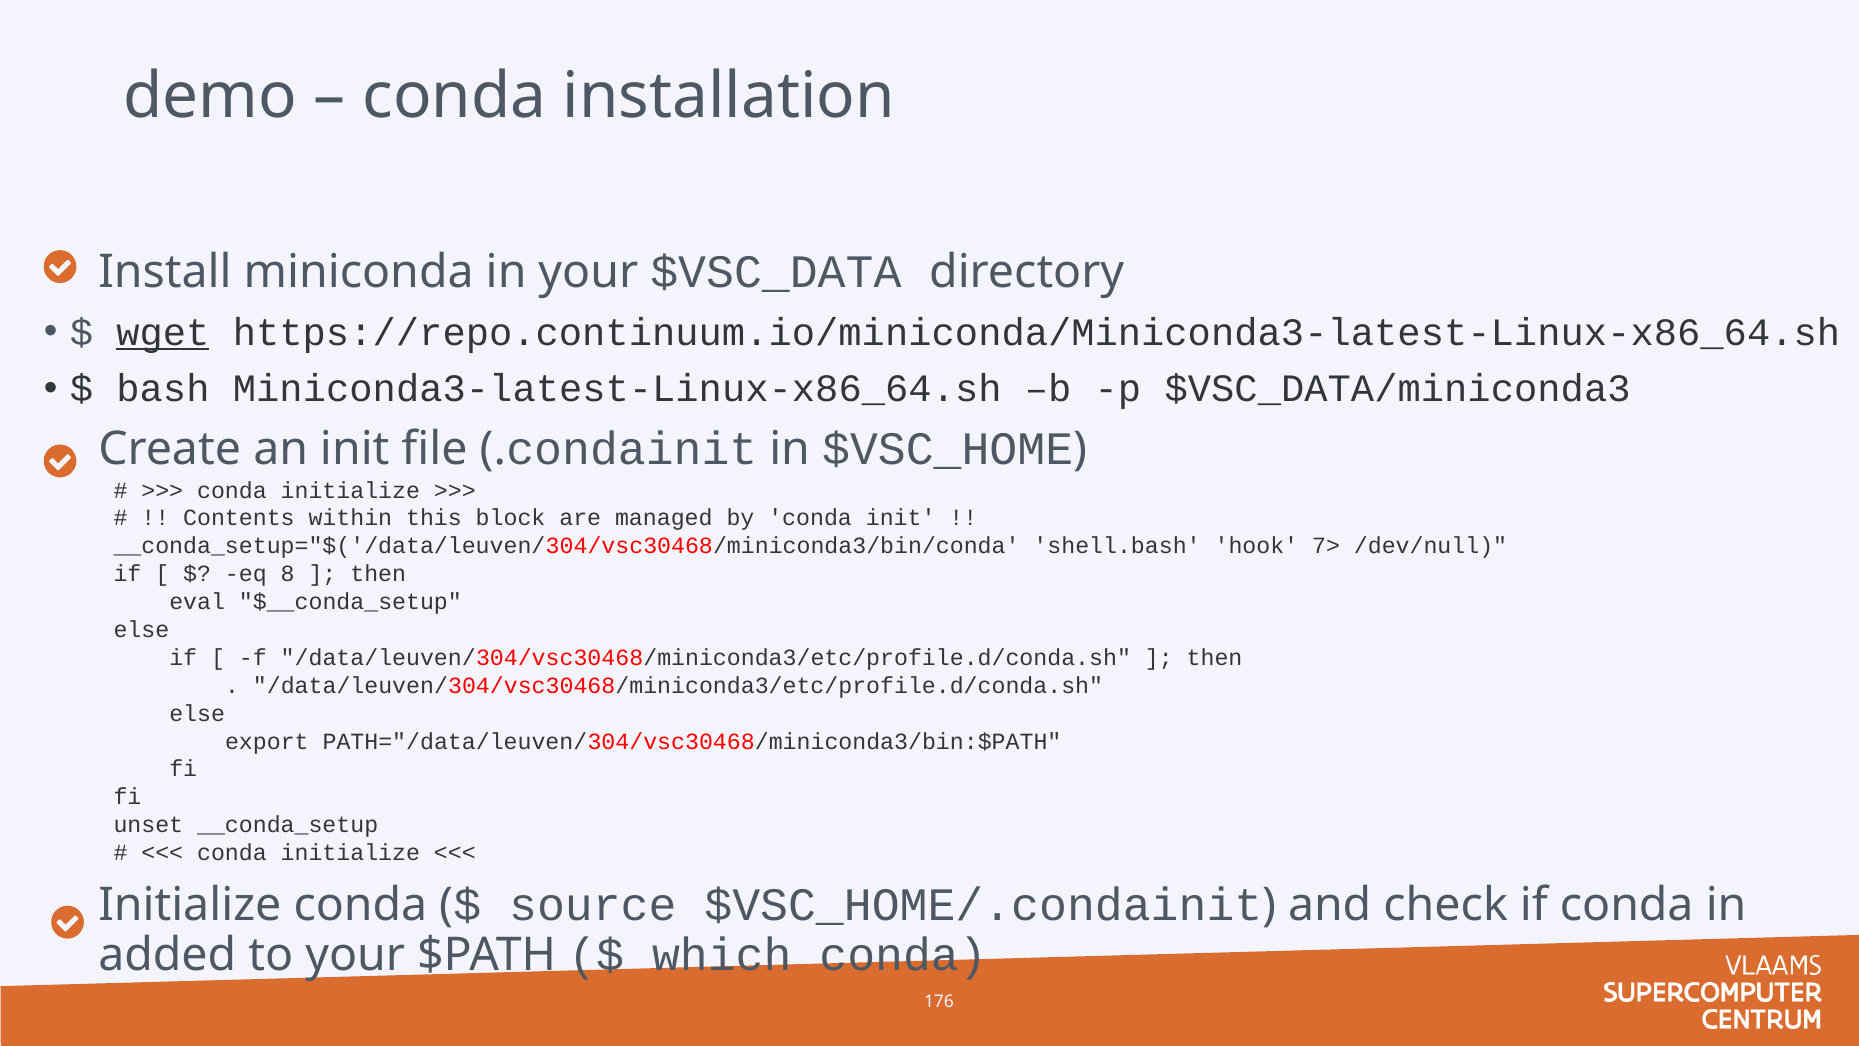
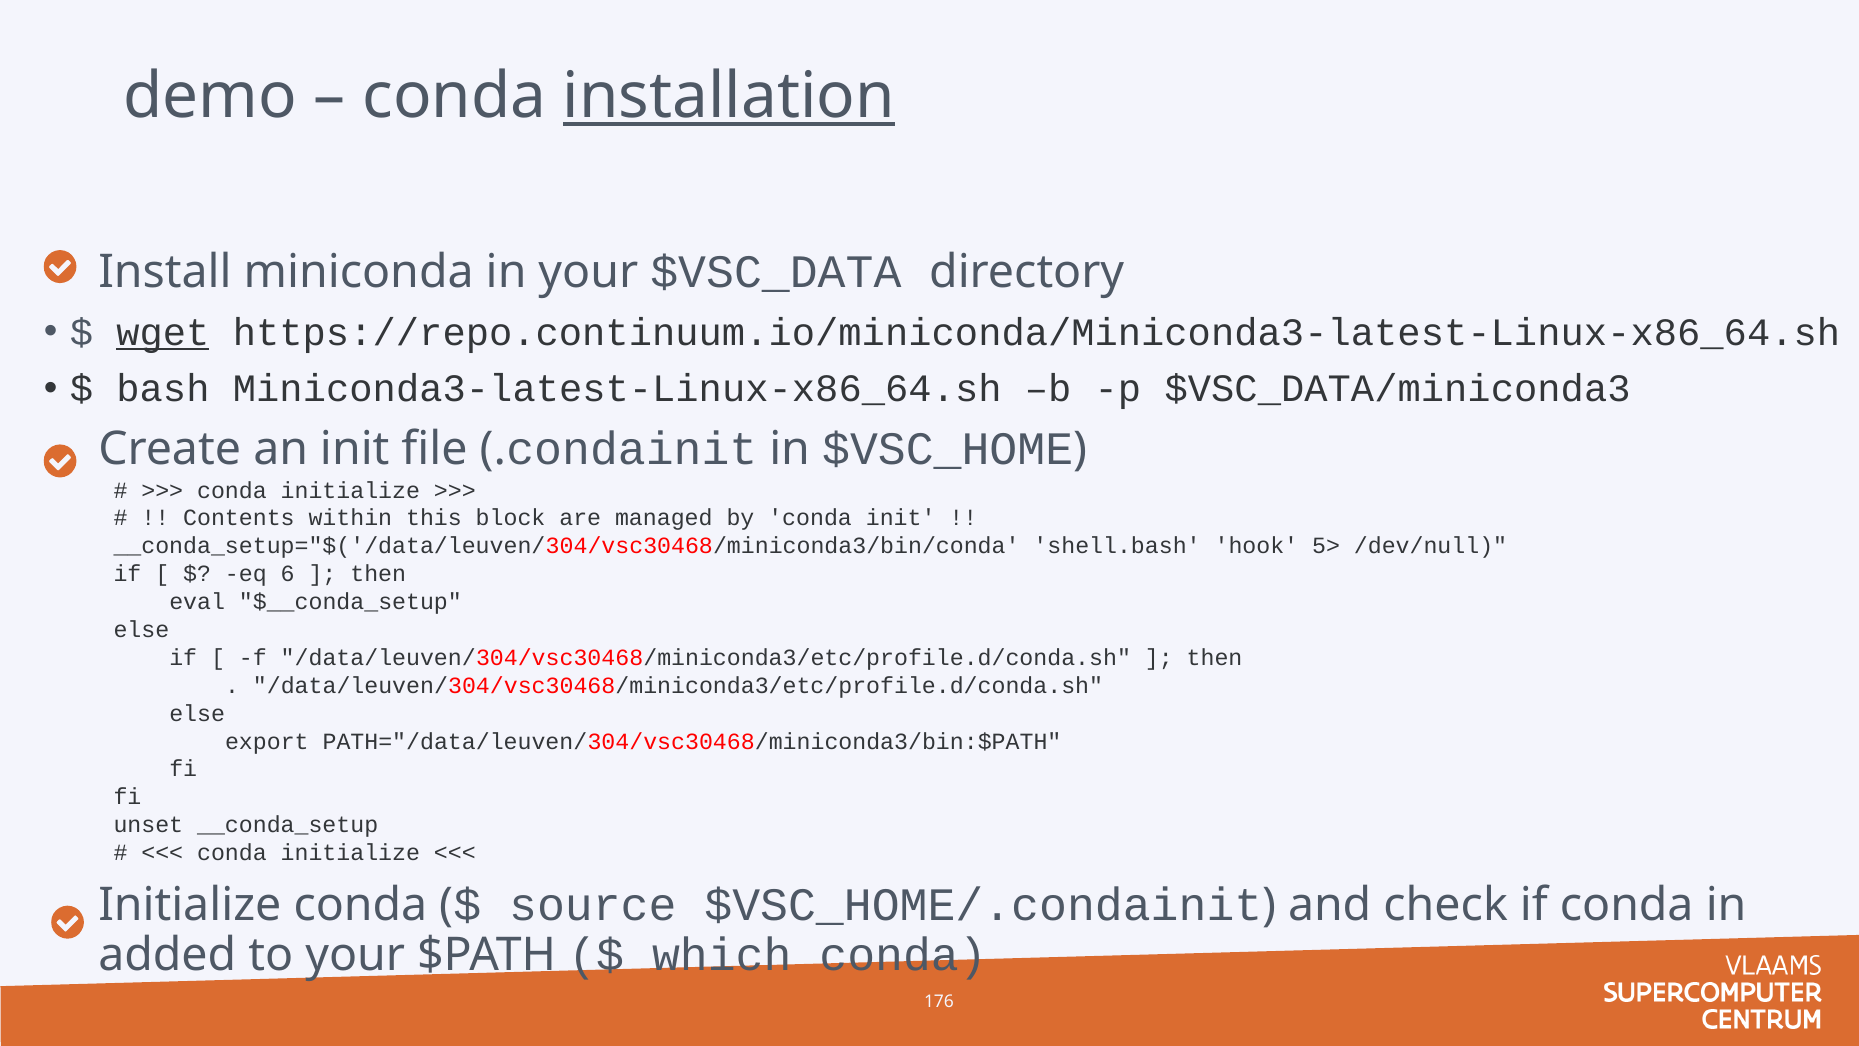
installation underline: none -> present (729, 96)
7>: 7> -> 5> (1326, 546)
8: 8 -> 6 (288, 574)
